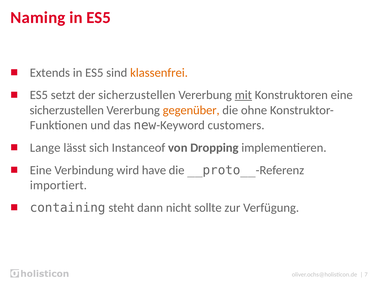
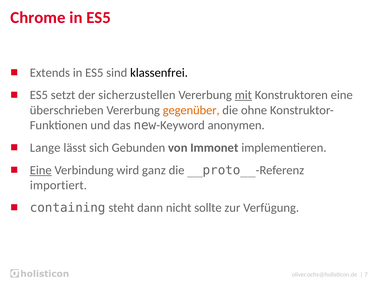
Naming: Naming -> Chrome (38, 18)
klassenfrei colour: orange -> black (159, 73)
sicherzustellen: sicherzustellen -> überschrieben (67, 110)
customers: customers -> anonymen (236, 125)
Instanceof: Instanceof -> Gebunden (138, 148)
Dropping: Dropping -> Immonet (214, 148)
Eine underline: none -> present (41, 170)
have: have -> ganz (154, 170)
